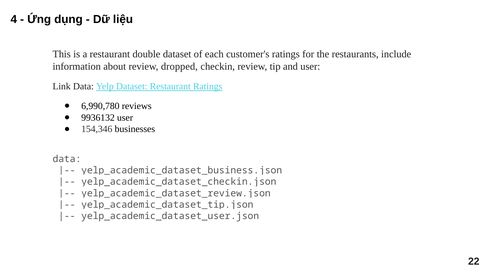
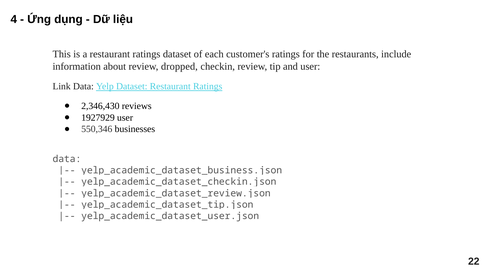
a restaurant double: double -> ratings (146, 54)
6,990,780: 6,990,780 -> 2,346,430 (100, 106)
9936132: 9936132 -> 1927929 (98, 118)
154,346: 154,346 -> 550,346 (97, 129)
